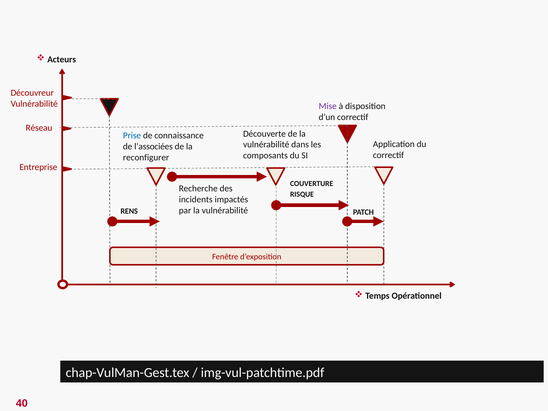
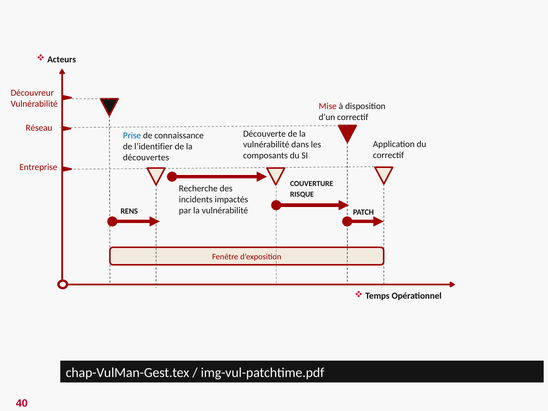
Mise colour: purple -> red (328, 106)
l’associées: l’associées -> l’identifier (153, 147)
reconfigurer: reconfigurer -> découvertes (146, 158)
